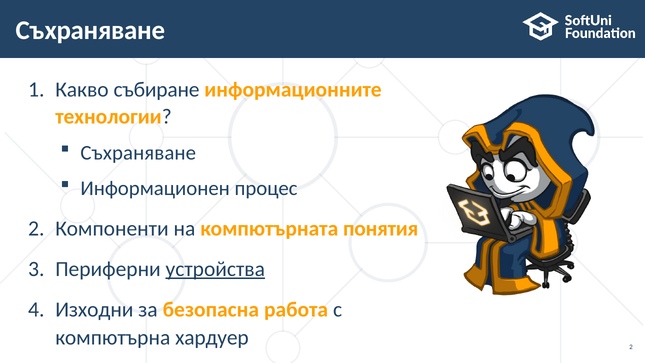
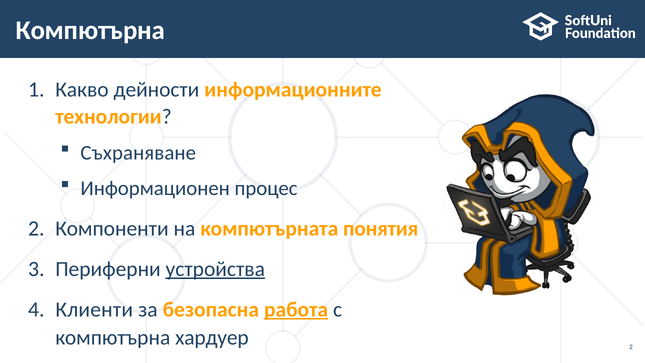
Съхраняване: Съхраняване -> Компютърна (90, 31)
събиране: събиране -> дейности (156, 90)
Изходни: Изходни -> Клиенти (94, 309)
работа underline: none -> present (296, 309)
